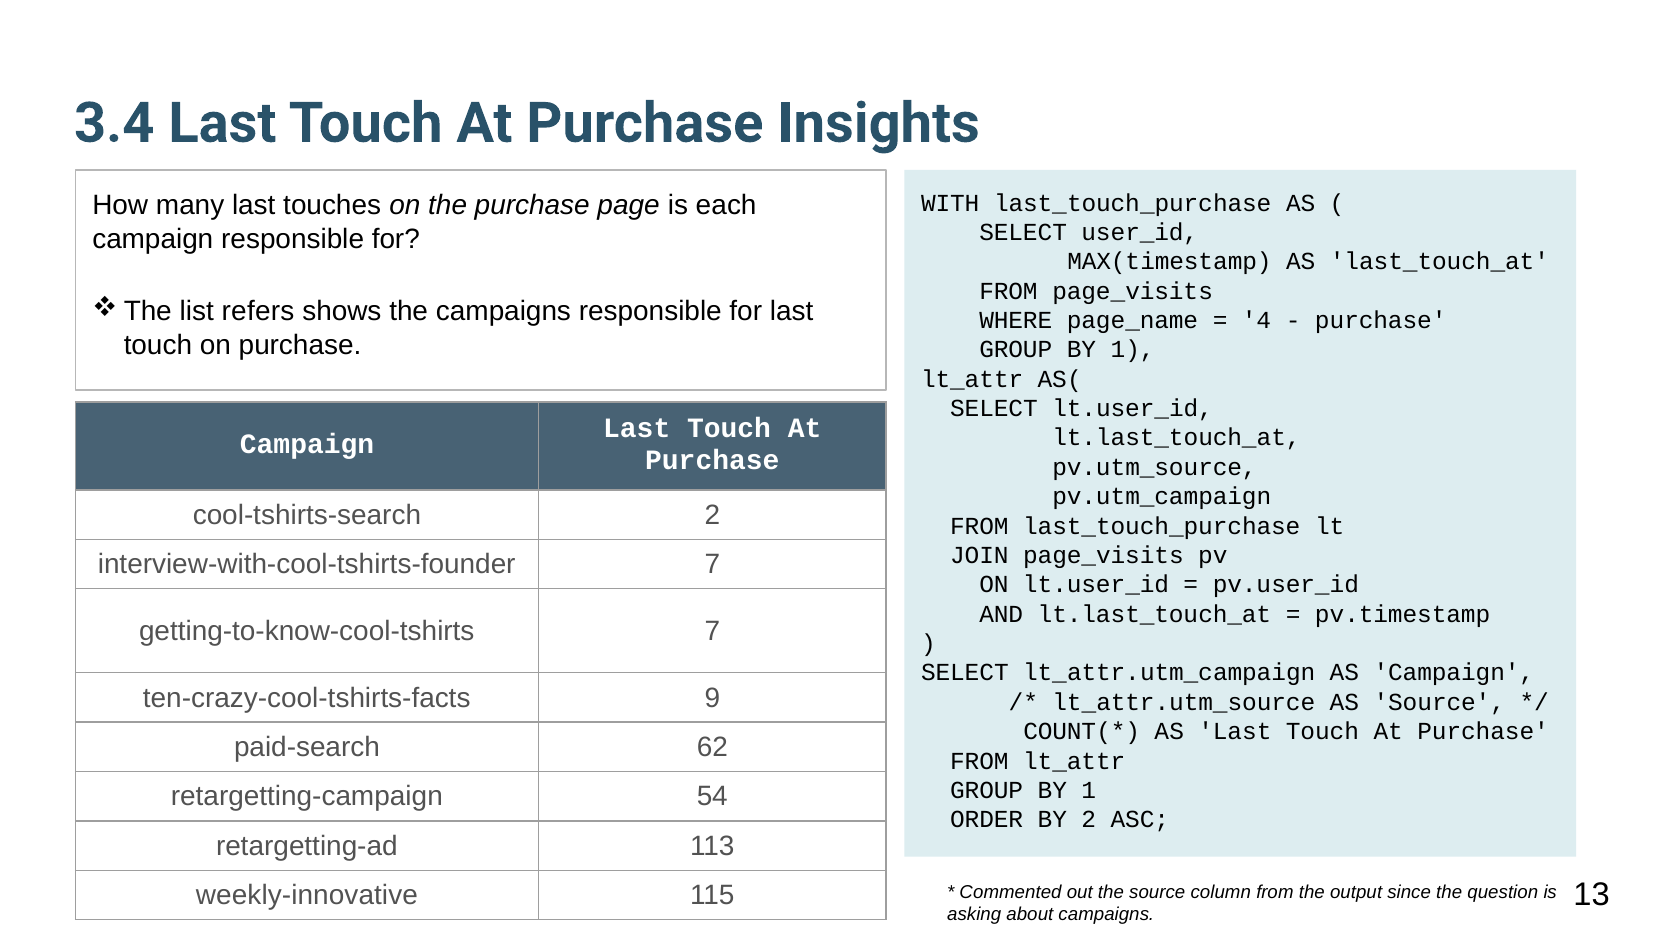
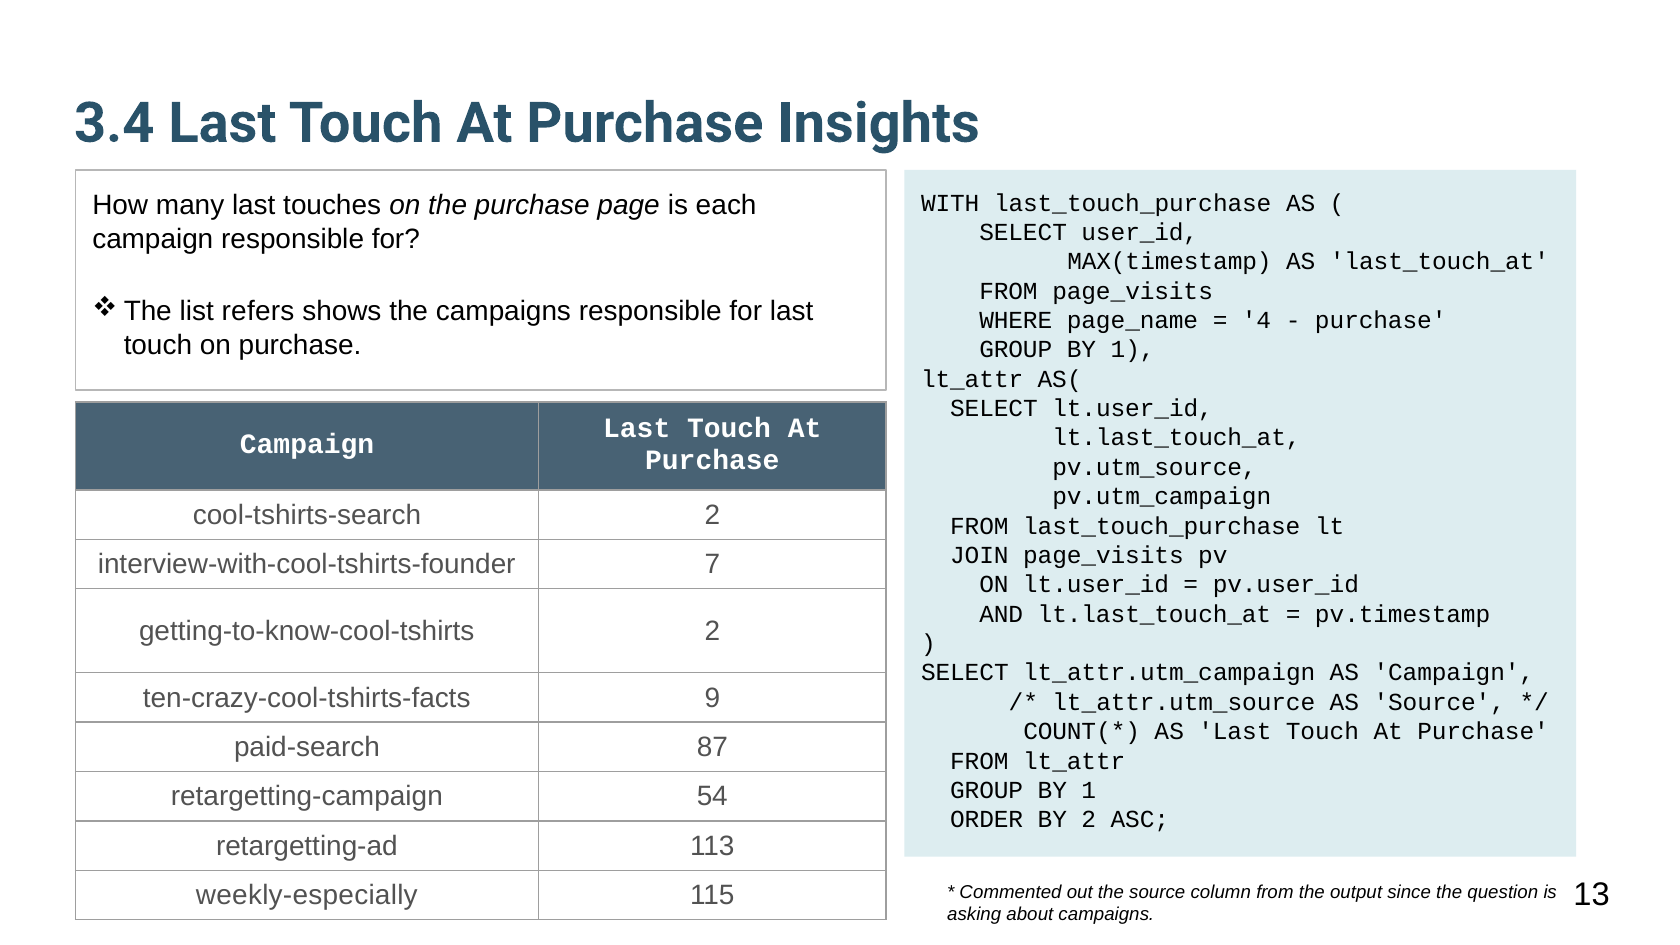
getting-to-know-cool-tshirts 7: 7 -> 2 (712, 631)
62: 62 -> 87 (712, 747)
weekly-innovative: weekly-innovative -> weekly-especially (307, 896)
